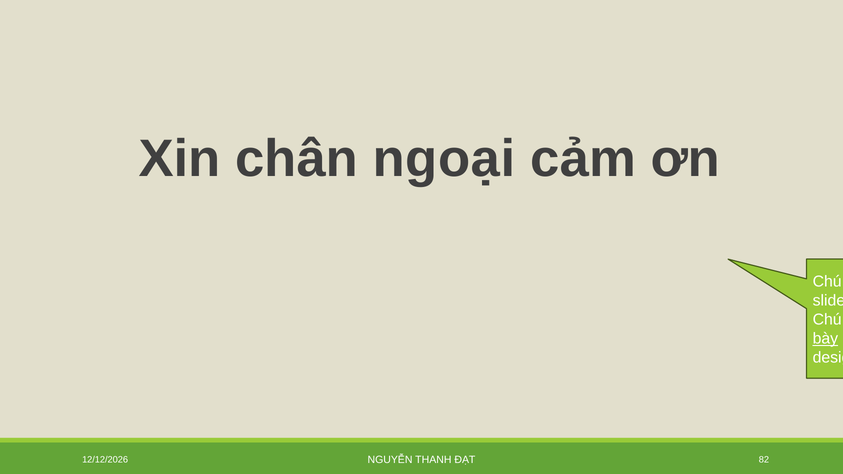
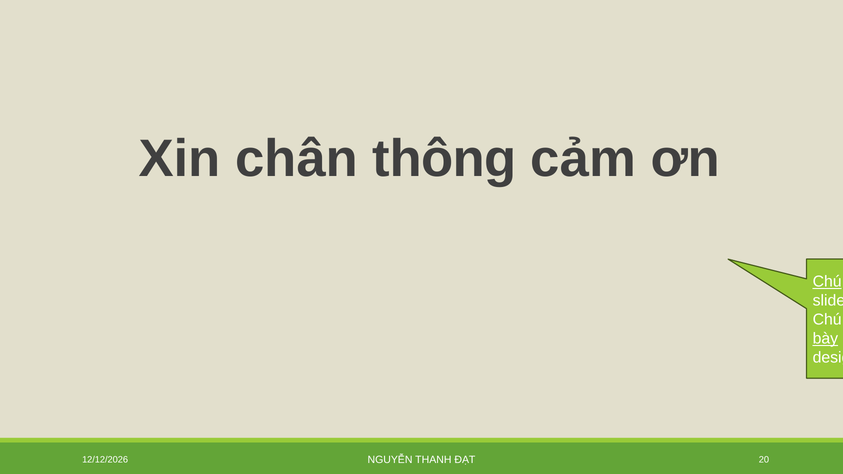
ngoại: ngoại -> thông (444, 159)
Chú underline: none -> present (827, 282)
82: 82 -> 20 (764, 460)
